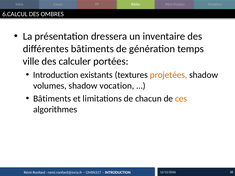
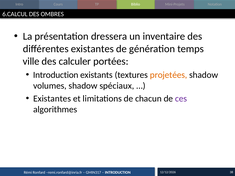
différentes bâtiments: bâtiments -> existantes (92, 49)
vocation: vocation -> spéciaux (117, 86)
Bâtiments: Bâtiments -> Existantes (52, 99)
ces colour: orange -> purple (181, 99)
